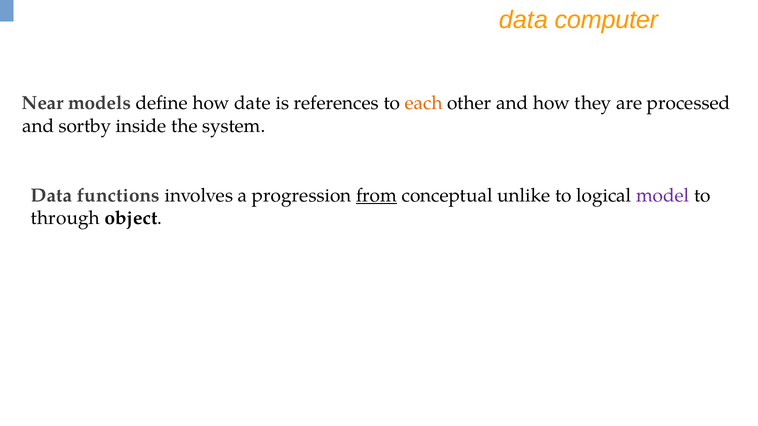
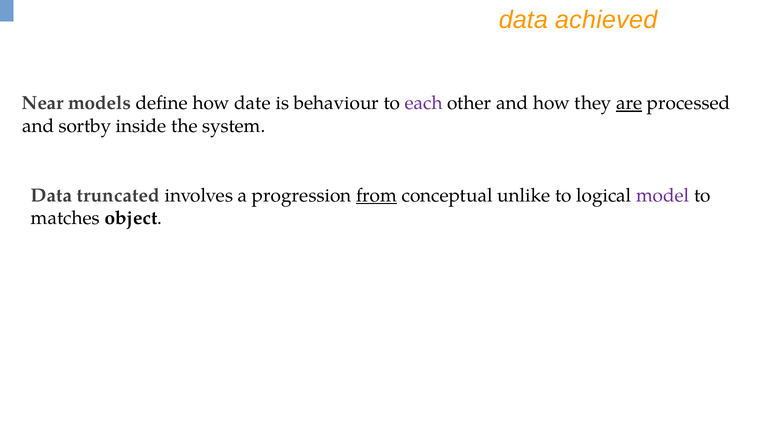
computer: computer -> achieved (606, 20)
references: references -> behaviour (336, 103)
each colour: orange -> purple (424, 103)
are underline: none -> present (629, 103)
functions: functions -> truncated (118, 195)
through: through -> matches (65, 218)
